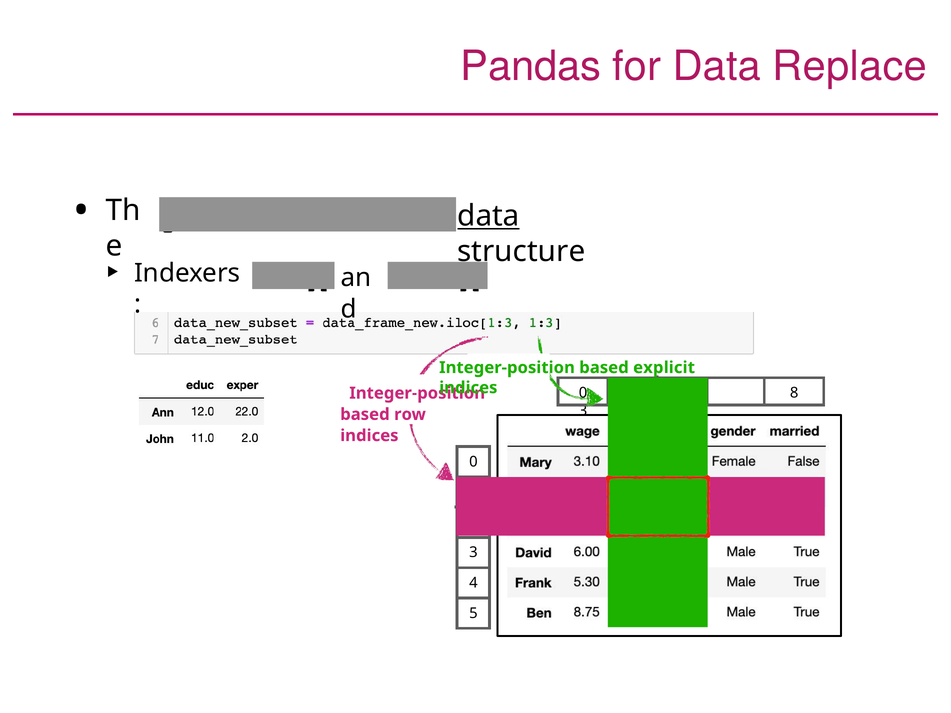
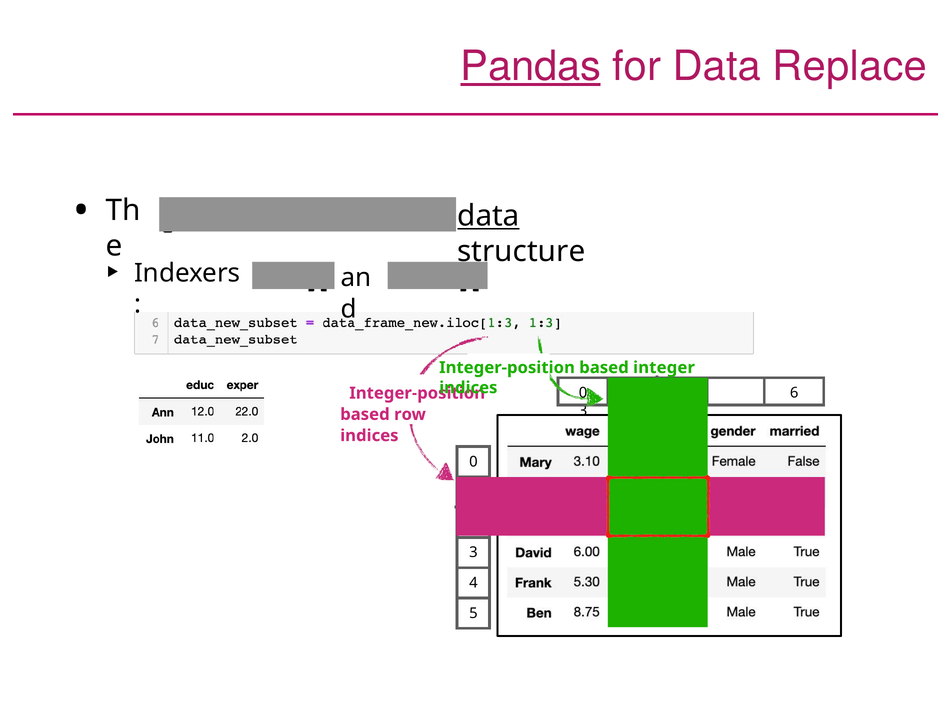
Pandas underline: none -> present (531, 67)
explicit: explicit -> integer (664, 368)
8: 8 -> 6 (794, 393)
